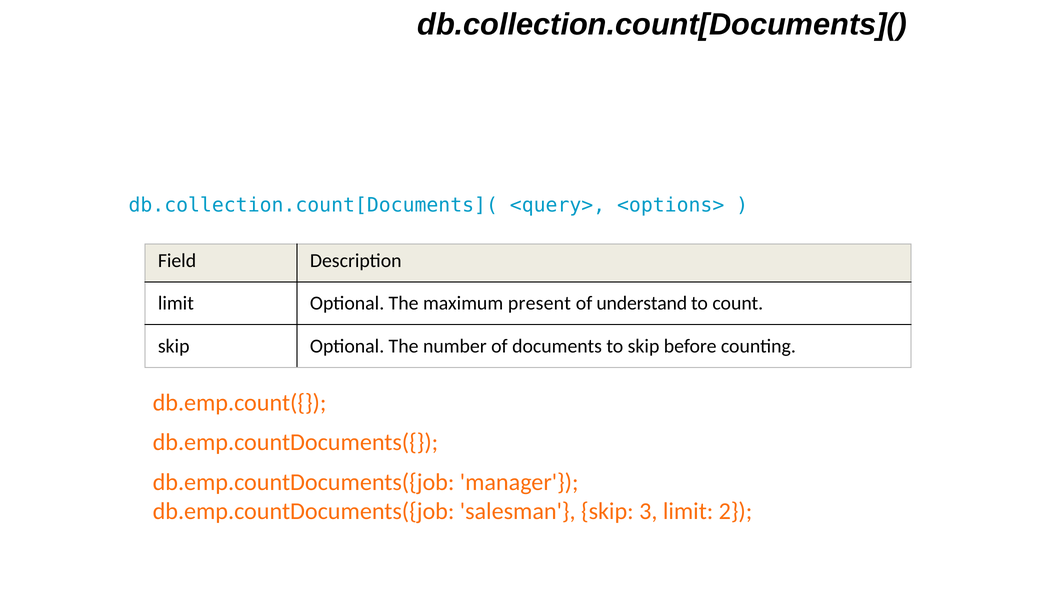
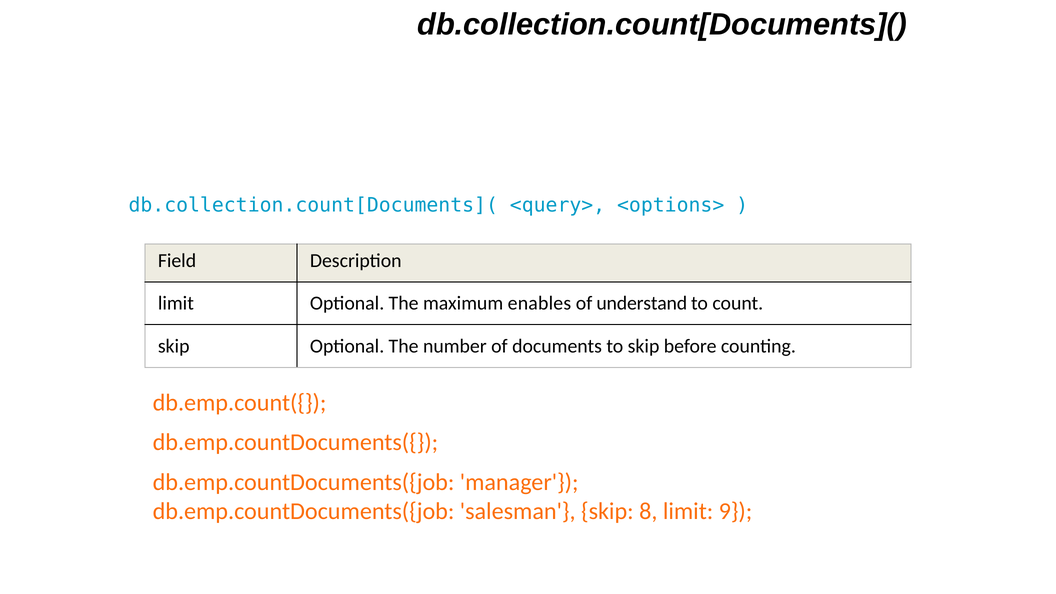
present: present -> enables (539, 303)
3: 3 -> 8 (648, 511)
2: 2 -> 9 (735, 511)
